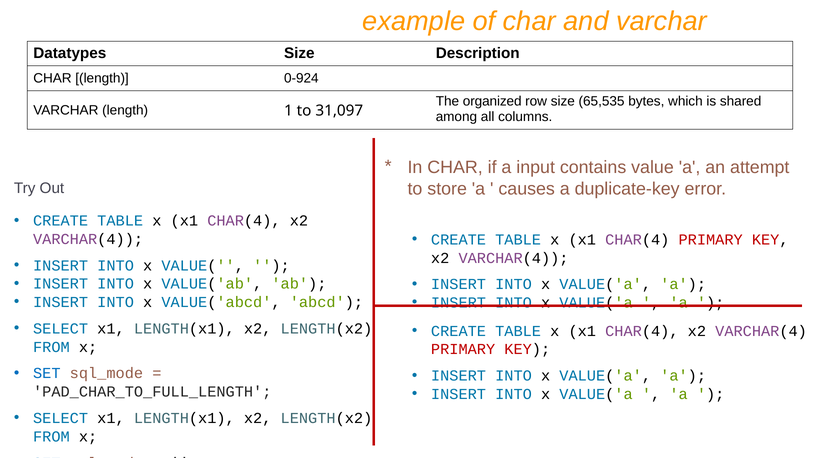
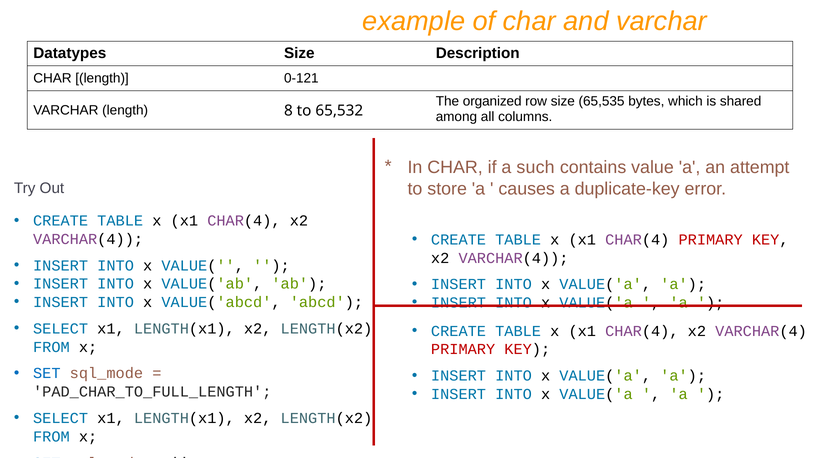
0-924: 0-924 -> 0-121 (301, 79)
1: 1 -> 8 (288, 111)
31,097: 31,097 -> 65,532 (339, 111)
input: input -> such (536, 168)
